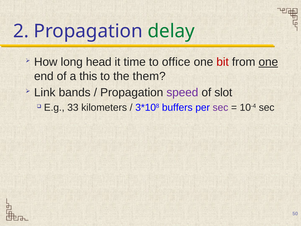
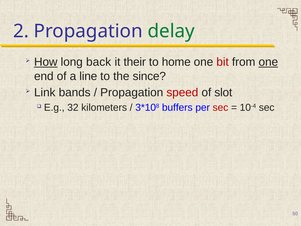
How underline: none -> present (46, 62)
head: head -> back (99, 62)
time: time -> their (135, 62)
office: office -> home (176, 62)
this: this -> line (88, 76)
them: them -> since (149, 76)
speed colour: purple -> red (182, 92)
33: 33 -> 32 (73, 107)
sec colour: purple -> red (220, 107)
